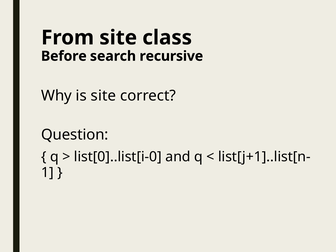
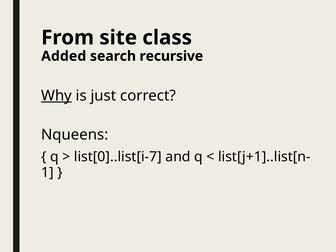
Before: Before -> Added (64, 56)
Why underline: none -> present (56, 96)
is site: site -> just (103, 96)
Question: Question -> Nqueens (75, 135)
list[0]..list[i-0: list[0]..list[i-0 -> list[0]..list[i-7 (118, 157)
